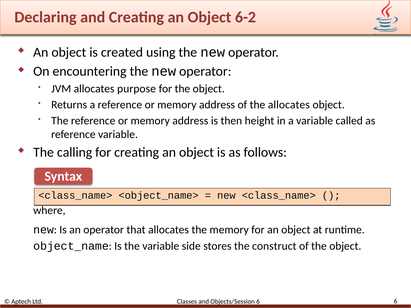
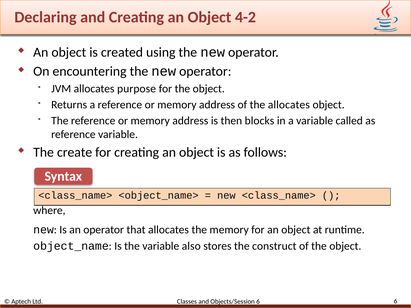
6-2: 6-2 -> 4-2 (245, 17)
height: height -> blocks (259, 121)
calling: calling -> create (75, 152)
side: side -> also (191, 246)
